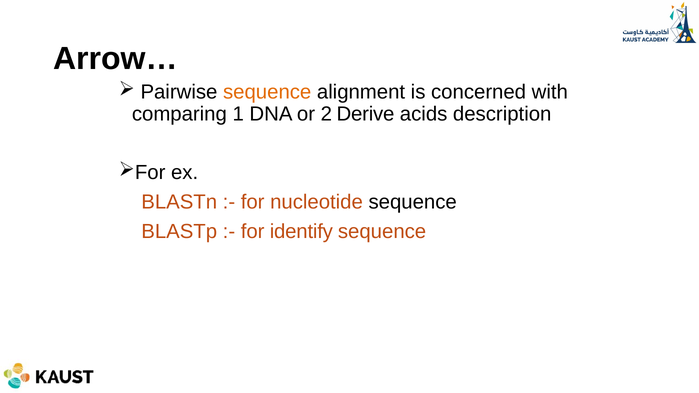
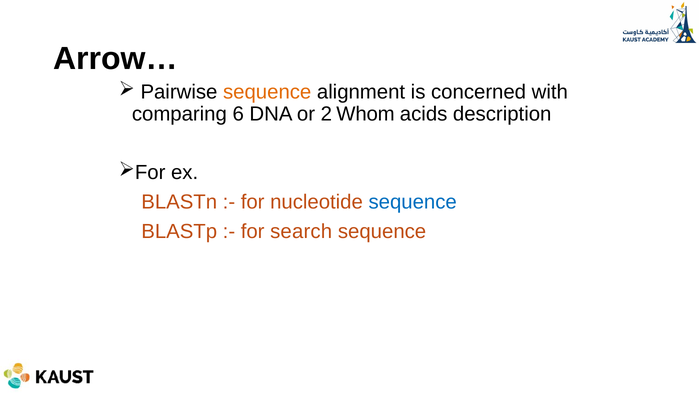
1: 1 -> 6 (238, 114)
Derive: Derive -> Whom (366, 114)
sequence colour: black -> blue (413, 202)
identify: identify -> search (301, 231)
